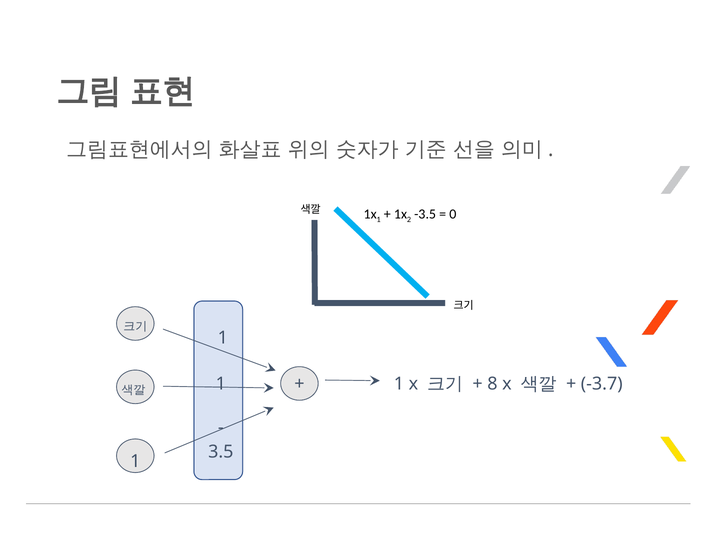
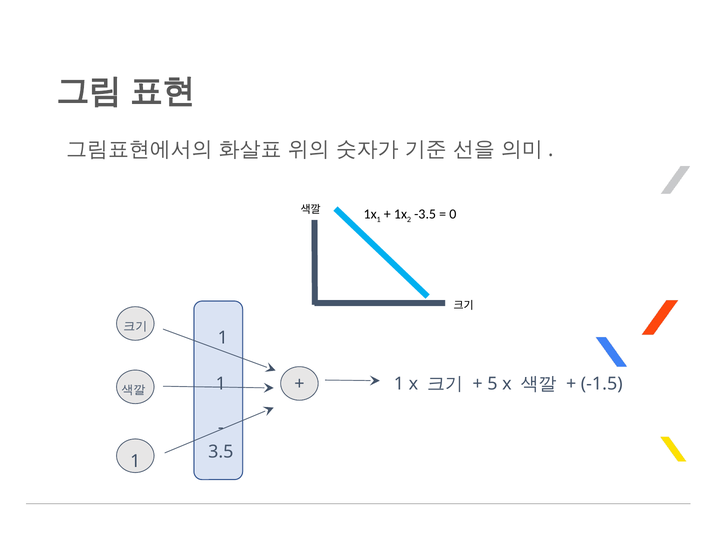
8: 8 -> 5 (492, 384)
-3.7: -3.7 -> -1.5 (602, 384)
